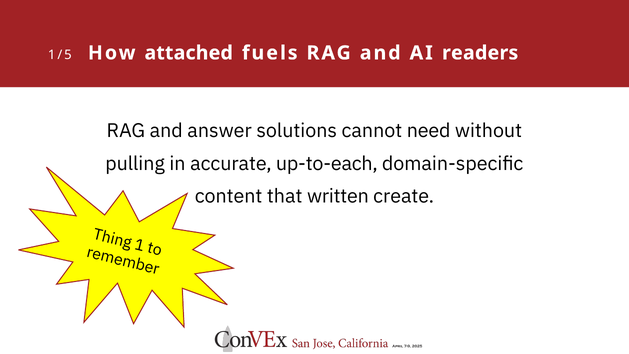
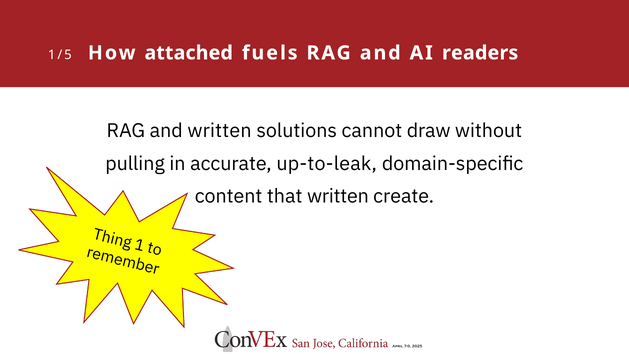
and answer: answer -> written (219, 131)
need: need -> draw (429, 131)
up-to-each: up-to-each -> up-to-leak (327, 164)
